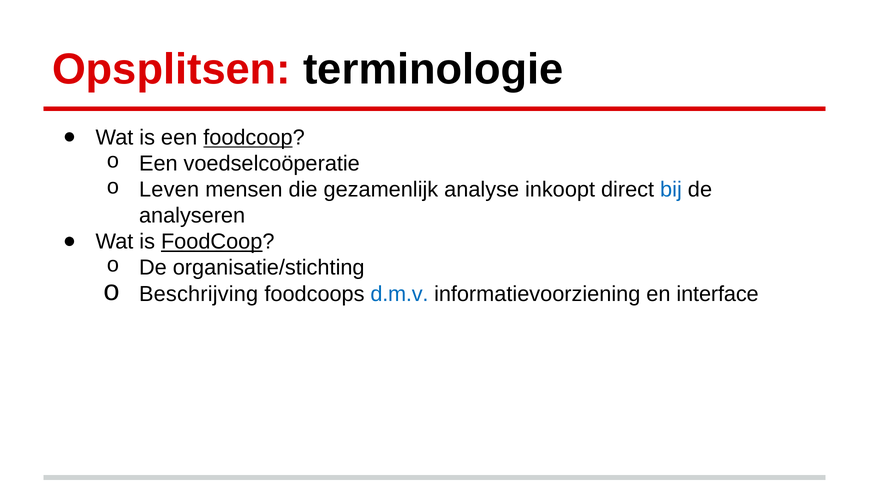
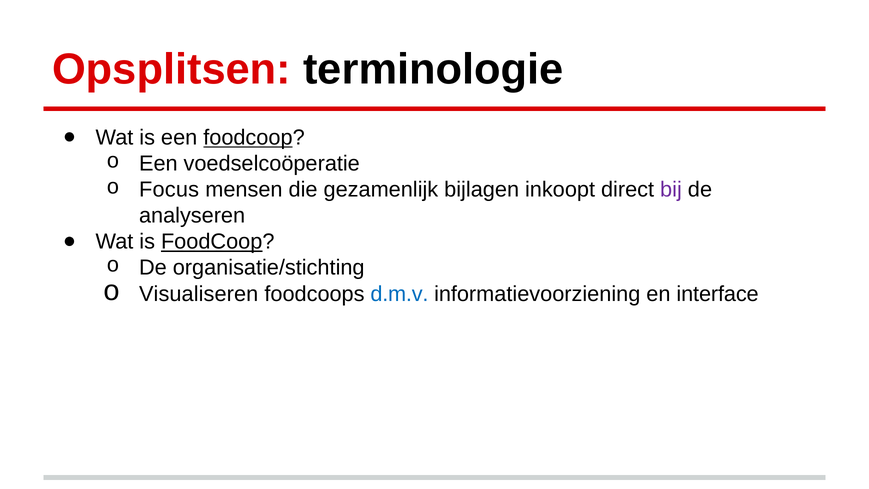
Leven: Leven -> Focus (169, 189)
analyse: analyse -> bijlagen (482, 189)
bij colour: blue -> purple (671, 189)
Beschrijving: Beschrijving -> Visualiseren (199, 294)
